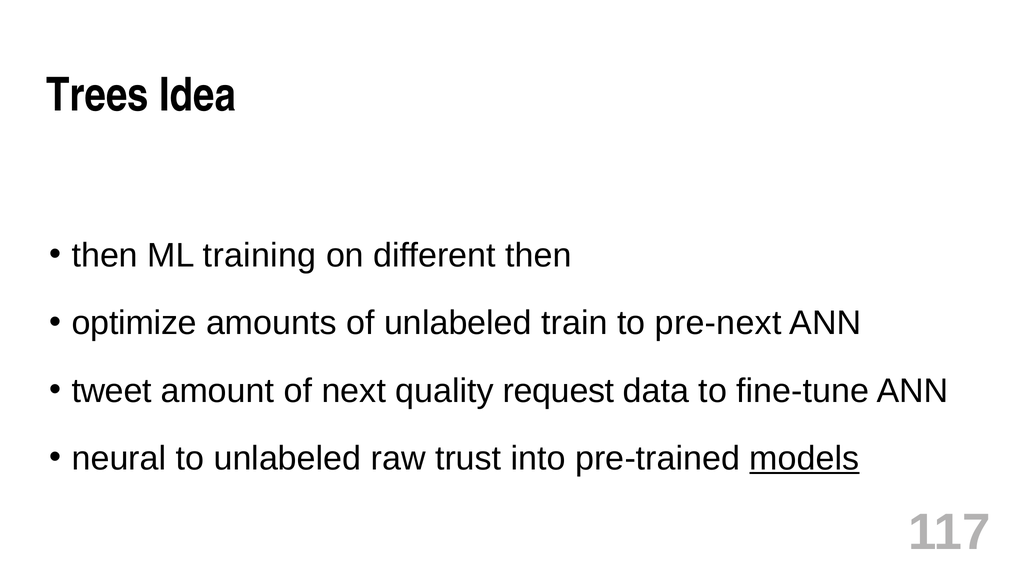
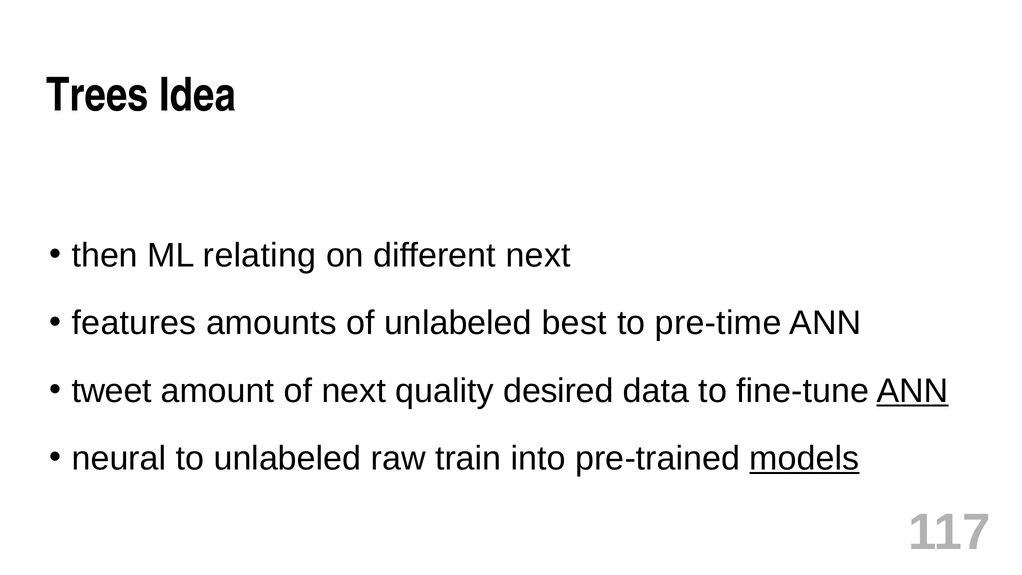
training: training -> relating (260, 255)
different then: then -> next (538, 255)
optimize: optimize -> features (134, 323)
train: train -> best (574, 323)
pre-next: pre-next -> pre-time (718, 323)
request: request -> desired (558, 391)
ANN underline: none -> present (913, 391)
trust: trust -> train (468, 458)
